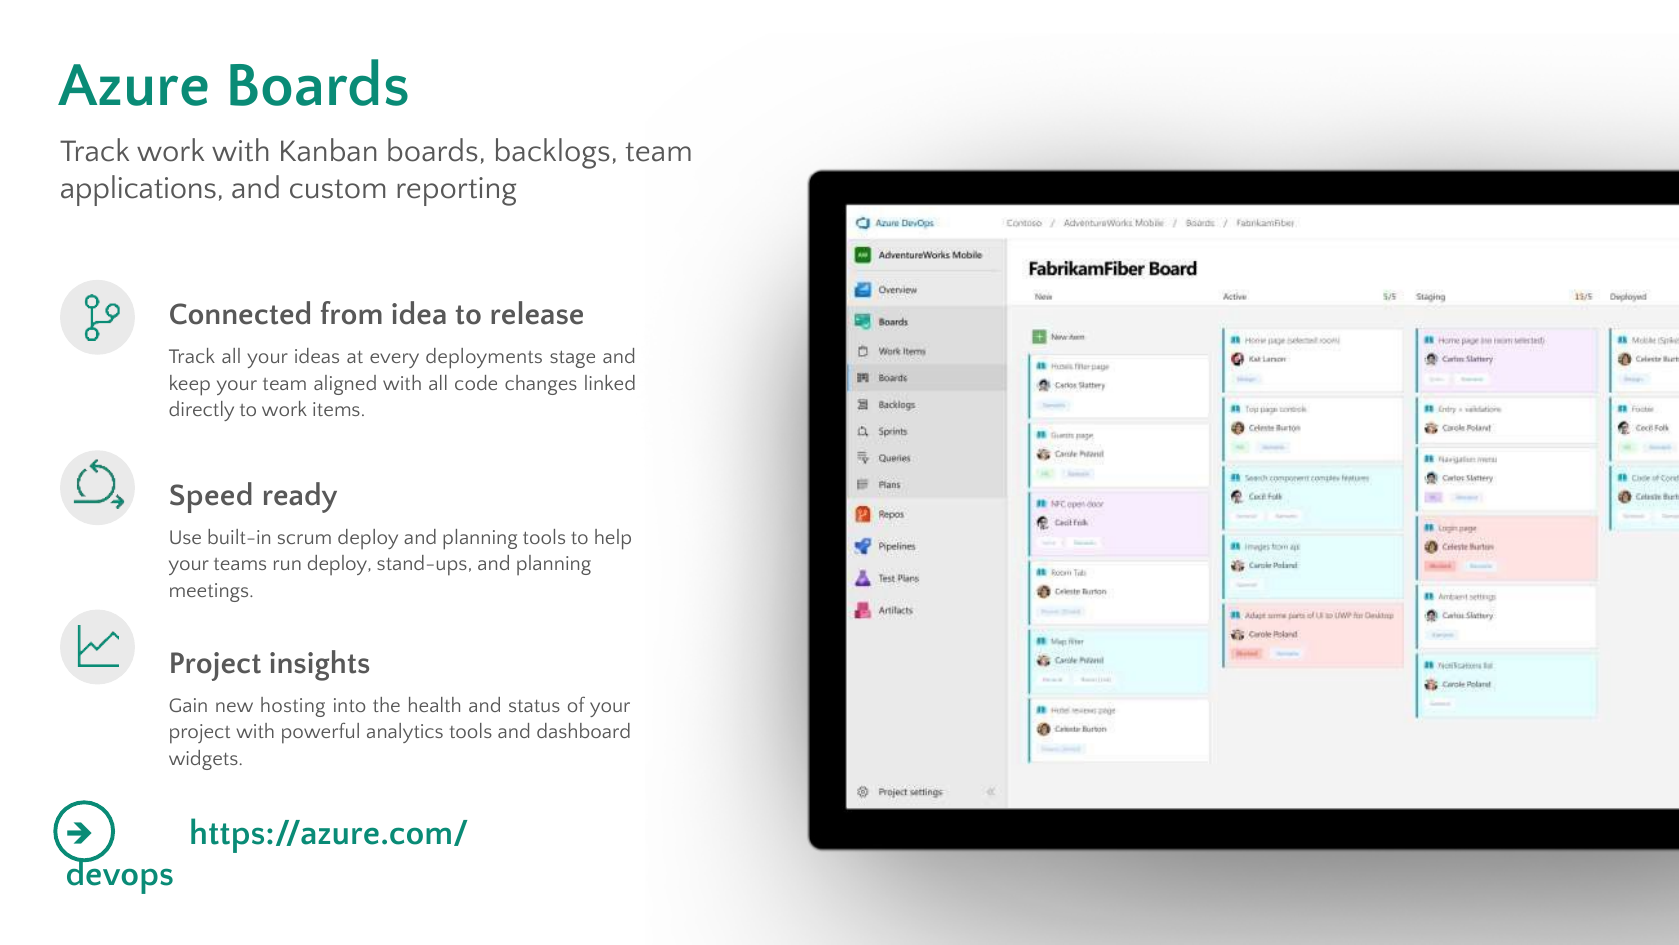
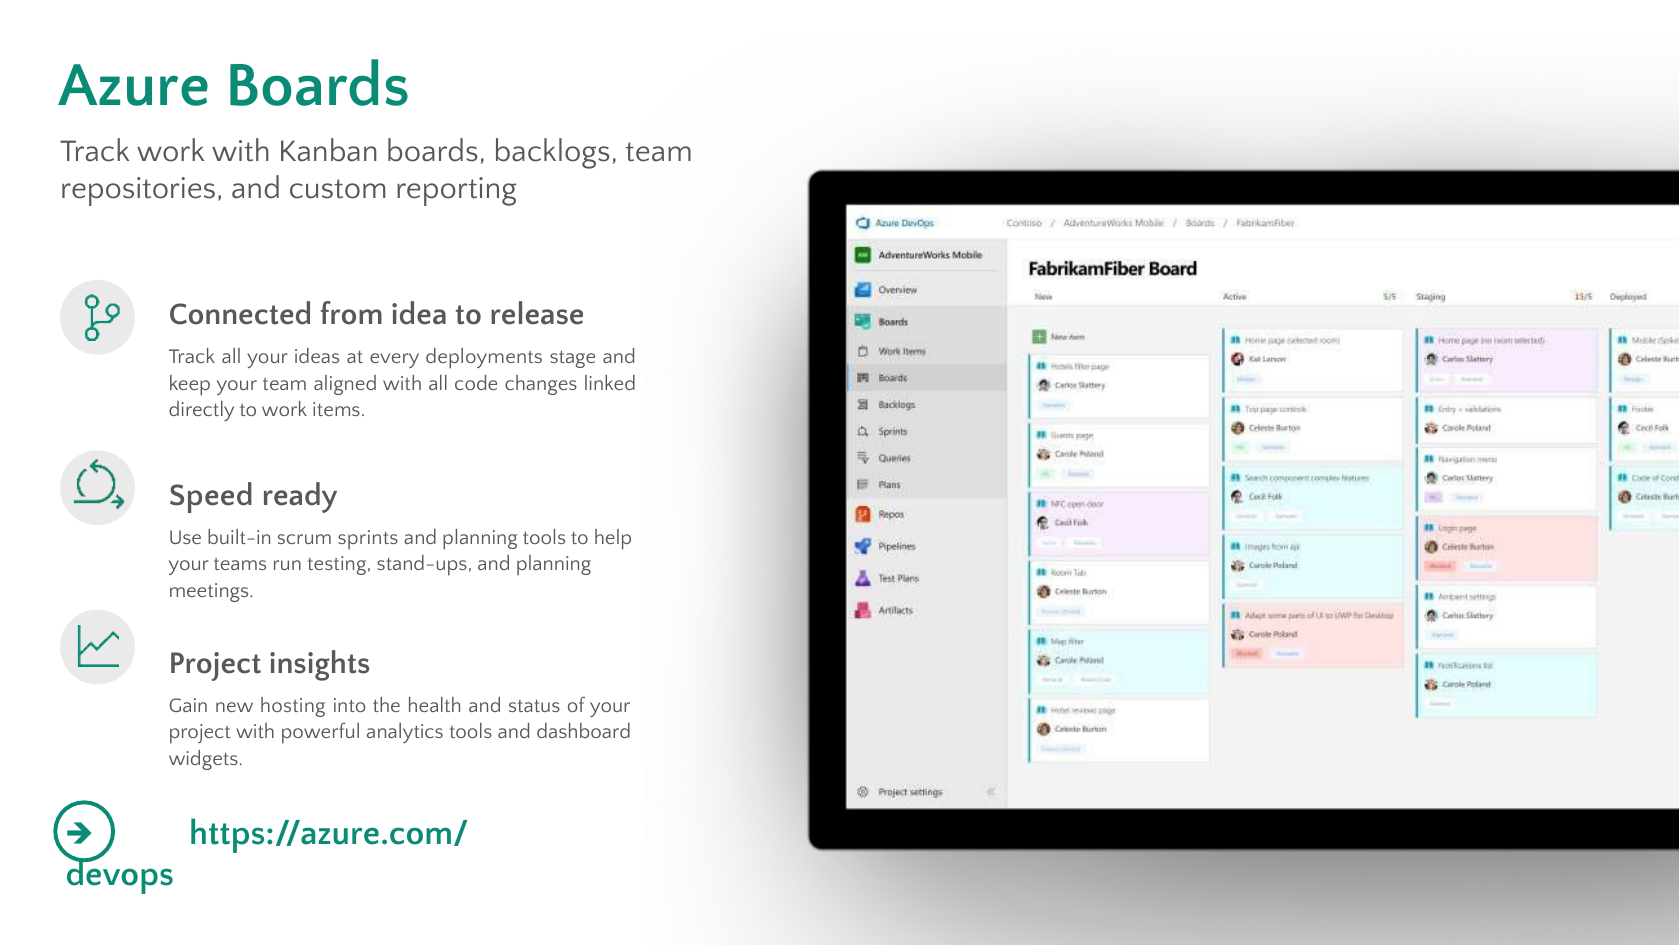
applications: applications -> repositories (142, 188)
scrum deploy: deploy -> sprints (368, 537)
run deploy: deploy -> testing (339, 564)
